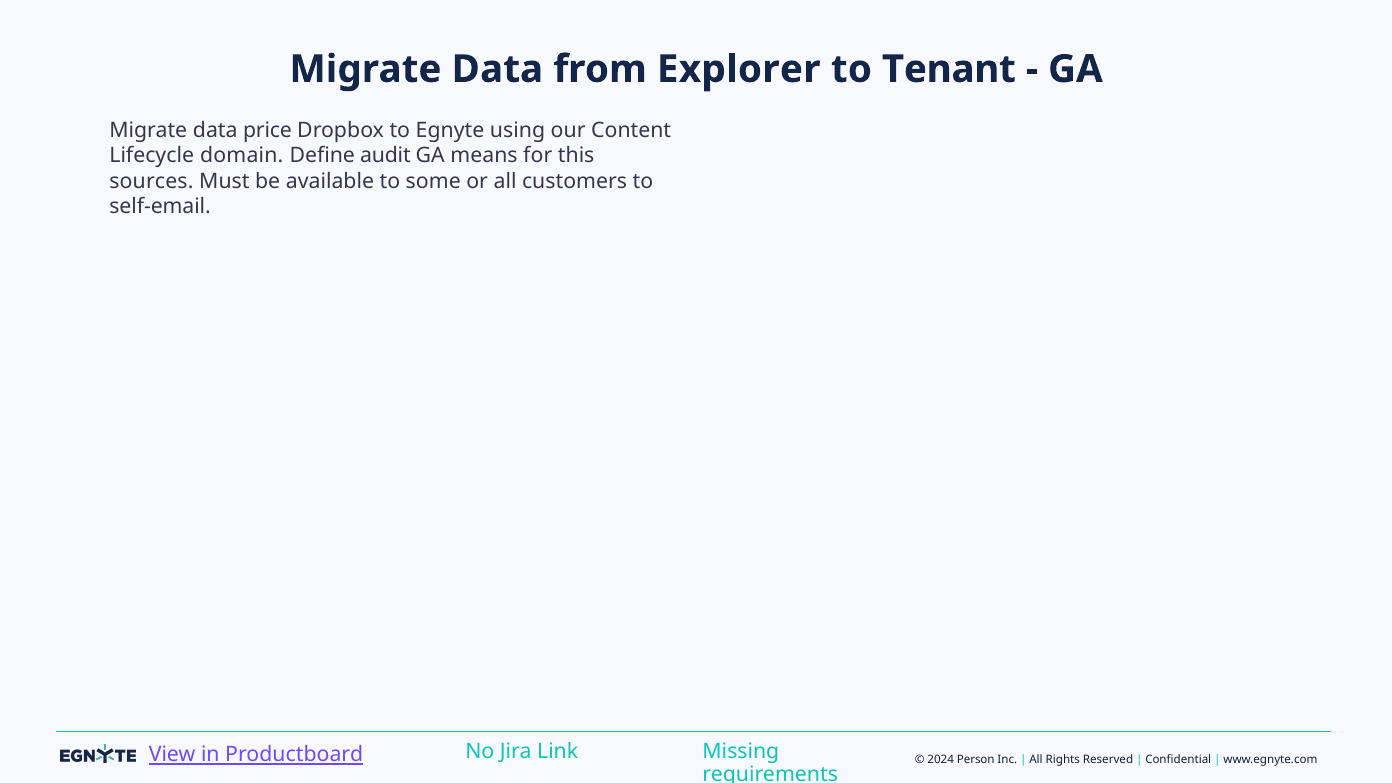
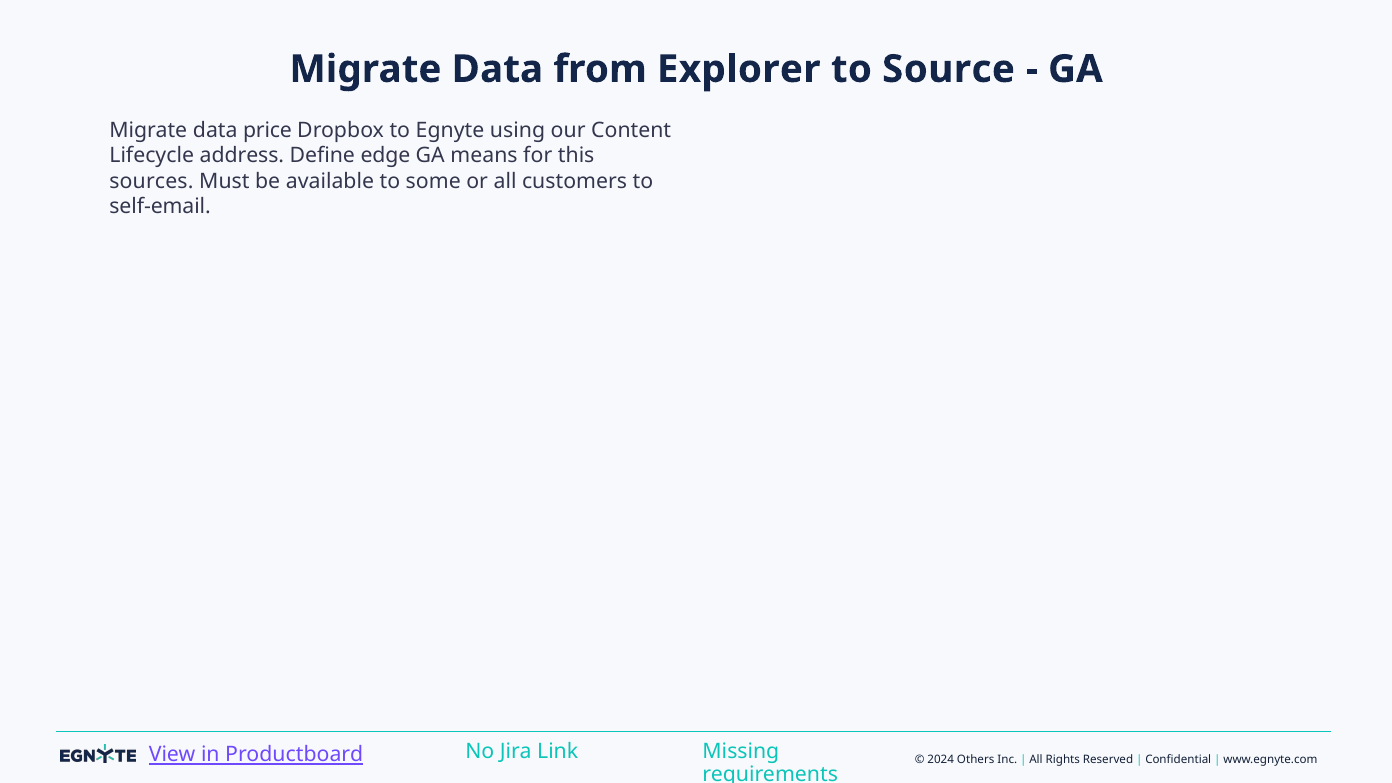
Tenant: Tenant -> Source (948, 69)
domain: domain -> address (242, 156)
audit: audit -> edge (385, 156)
Person: Person -> Others (976, 759)
